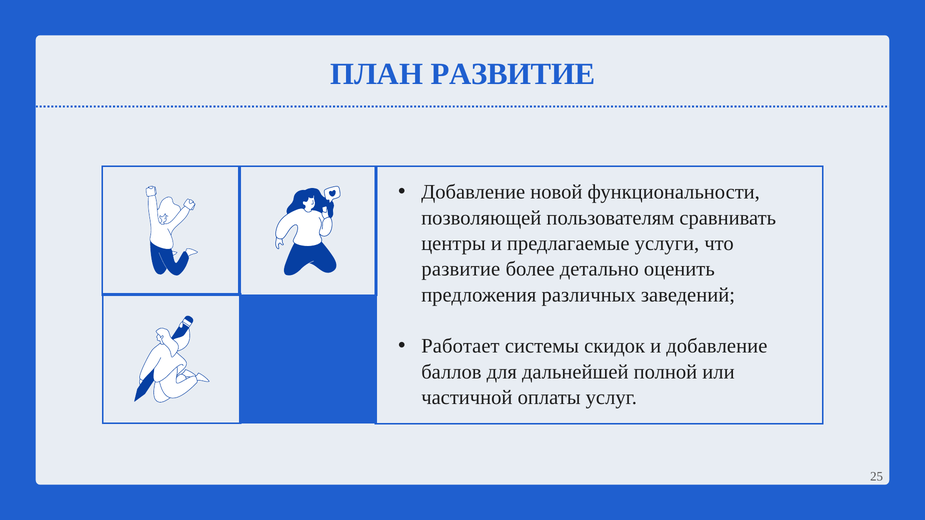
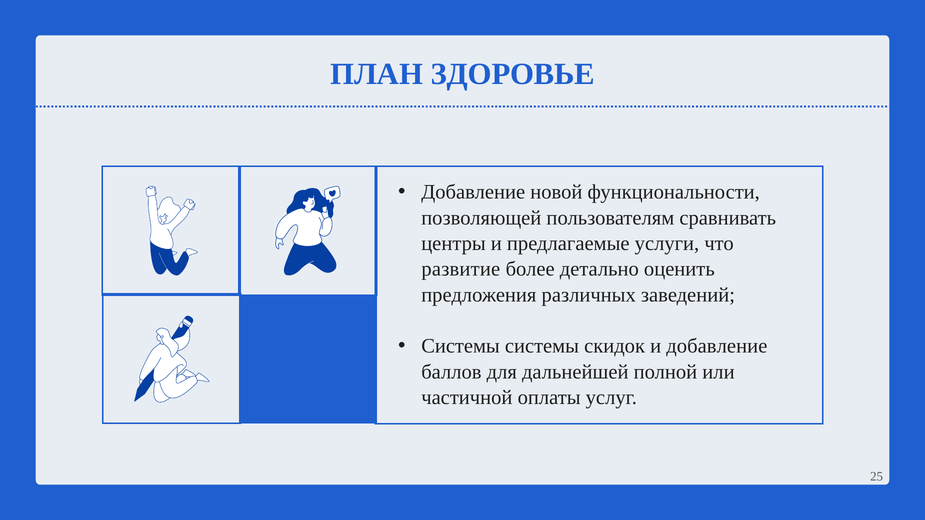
ПЛАН РАЗВИТИЕ: РАЗВИТИЕ -> ЗДОРОВЬЕ (513, 74)
Работает: Работает -> Системы (461, 346)
